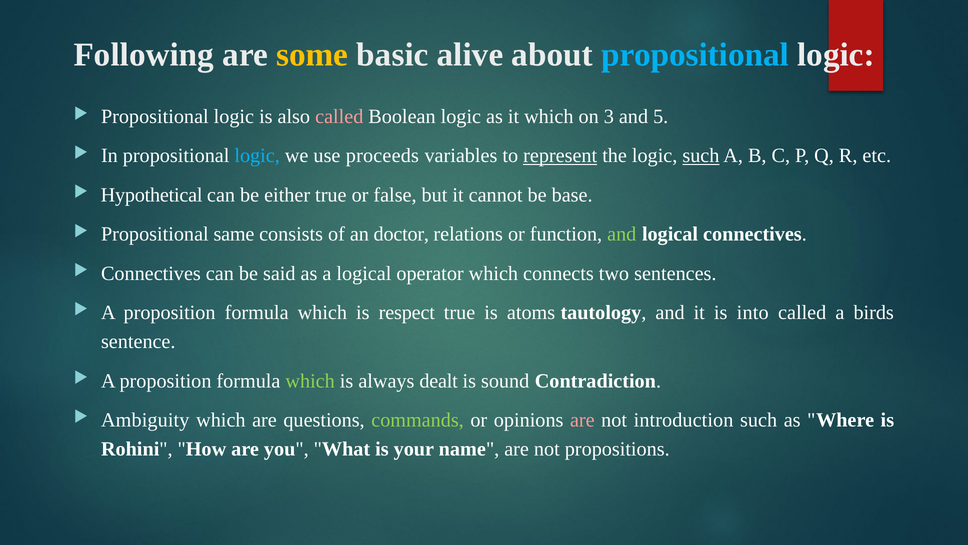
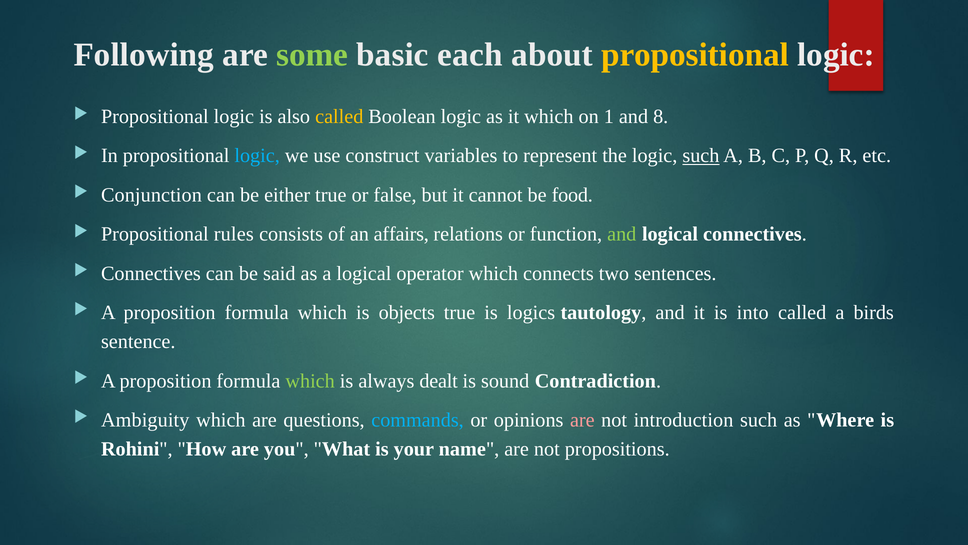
some colour: yellow -> light green (312, 55)
alive: alive -> each (470, 55)
propositional colour: light blue -> yellow (695, 55)
called colour: pink -> yellow (339, 117)
3: 3 -> 1 (609, 117)
5: 5 -> 8 (661, 117)
proceeds: proceeds -> construct (382, 156)
represent underline: present -> none (560, 156)
Hypothetical: Hypothetical -> Conjunction (151, 195)
base: base -> food (572, 195)
same: same -> rules (234, 234)
doctor: doctor -> affairs (401, 234)
respect: respect -> objects (407, 312)
atoms: atoms -> logics (531, 312)
commands colour: light green -> light blue (418, 420)
